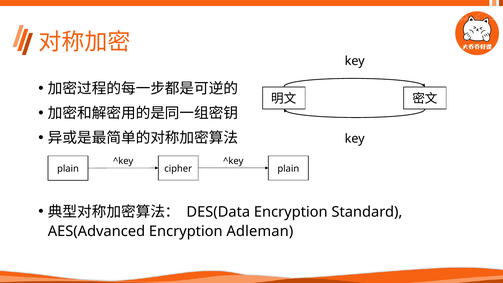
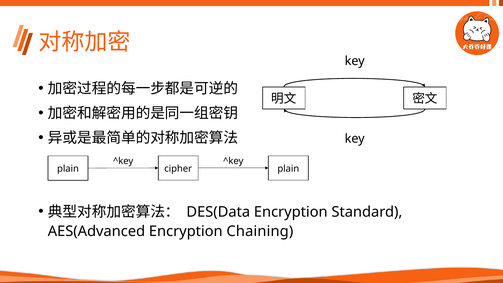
Adleman: Adleman -> Chaining (260, 231)
